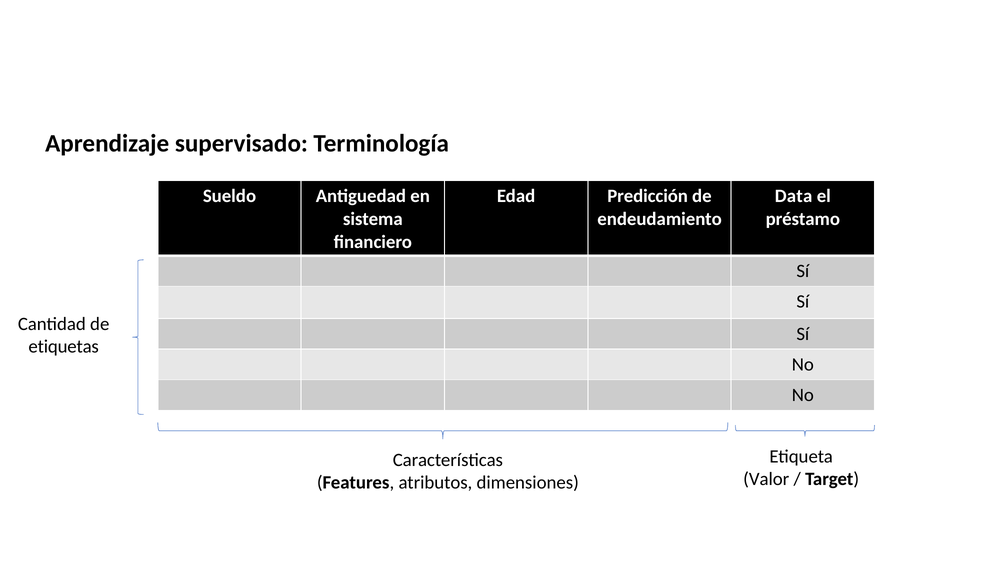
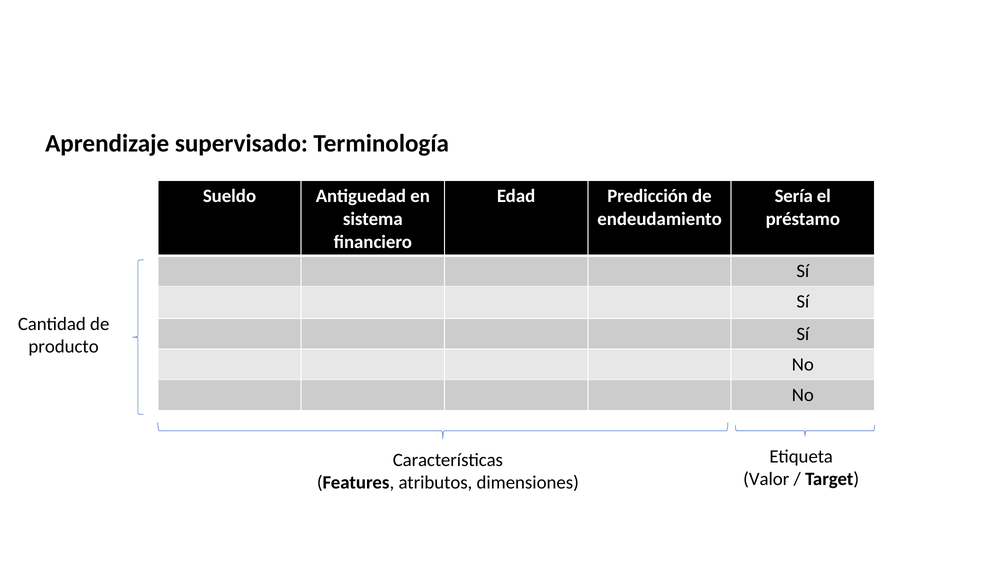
Data: Data -> Sería (794, 196)
etiquetas: etiquetas -> producto (64, 346)
